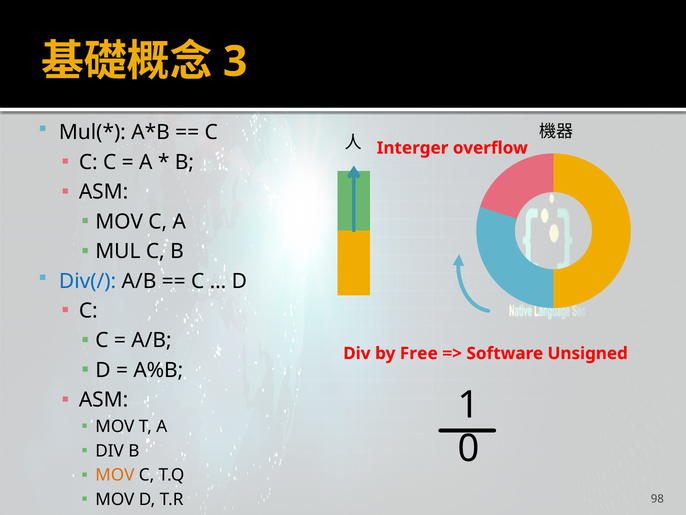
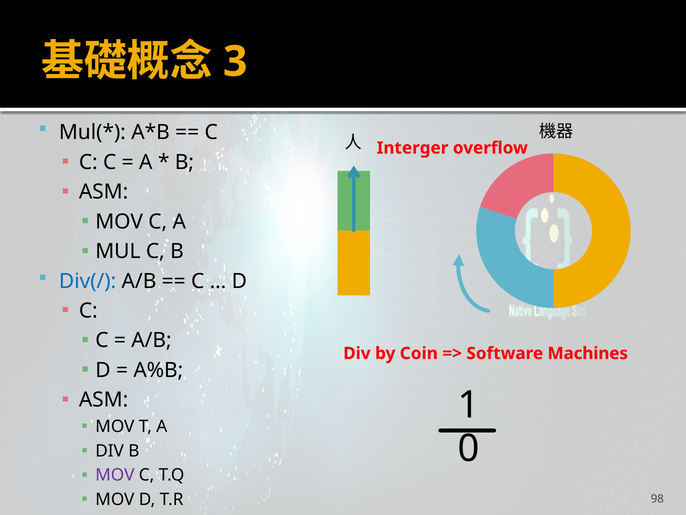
Free: Free -> Coin (419, 353)
Unsigned: Unsigned -> Machines (588, 353)
MOV colour: orange -> purple (115, 475)
